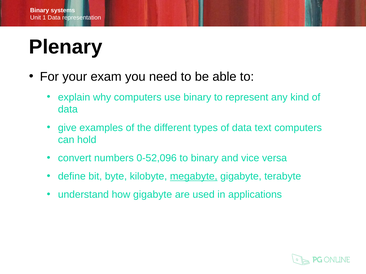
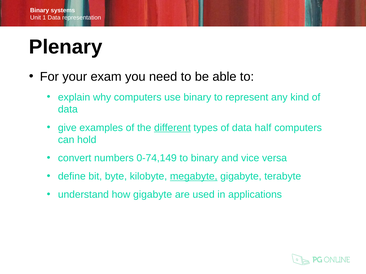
different underline: none -> present (172, 128)
text: text -> half (263, 128)
0-52,096: 0-52,096 -> 0-74,149 (157, 158)
